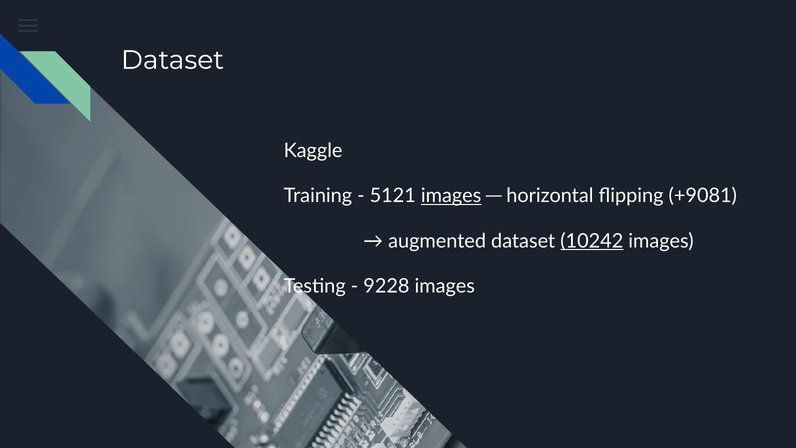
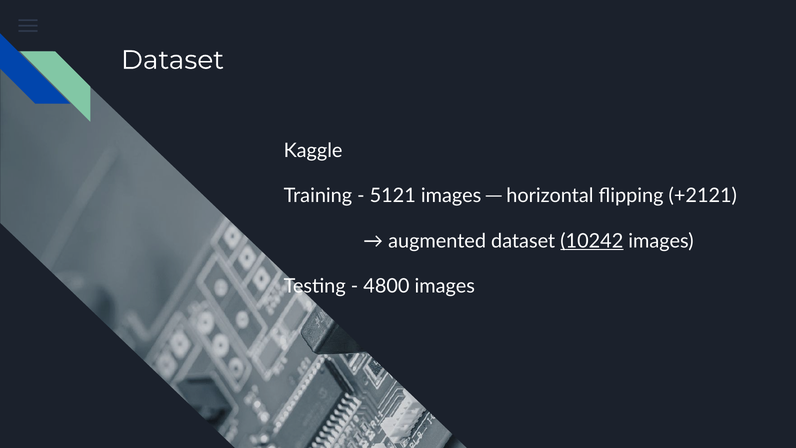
images underline: present -> none (451, 196)
+9081: +9081 -> +2121 (703, 196)
9228: 9228 -> 4800 (386, 286)
